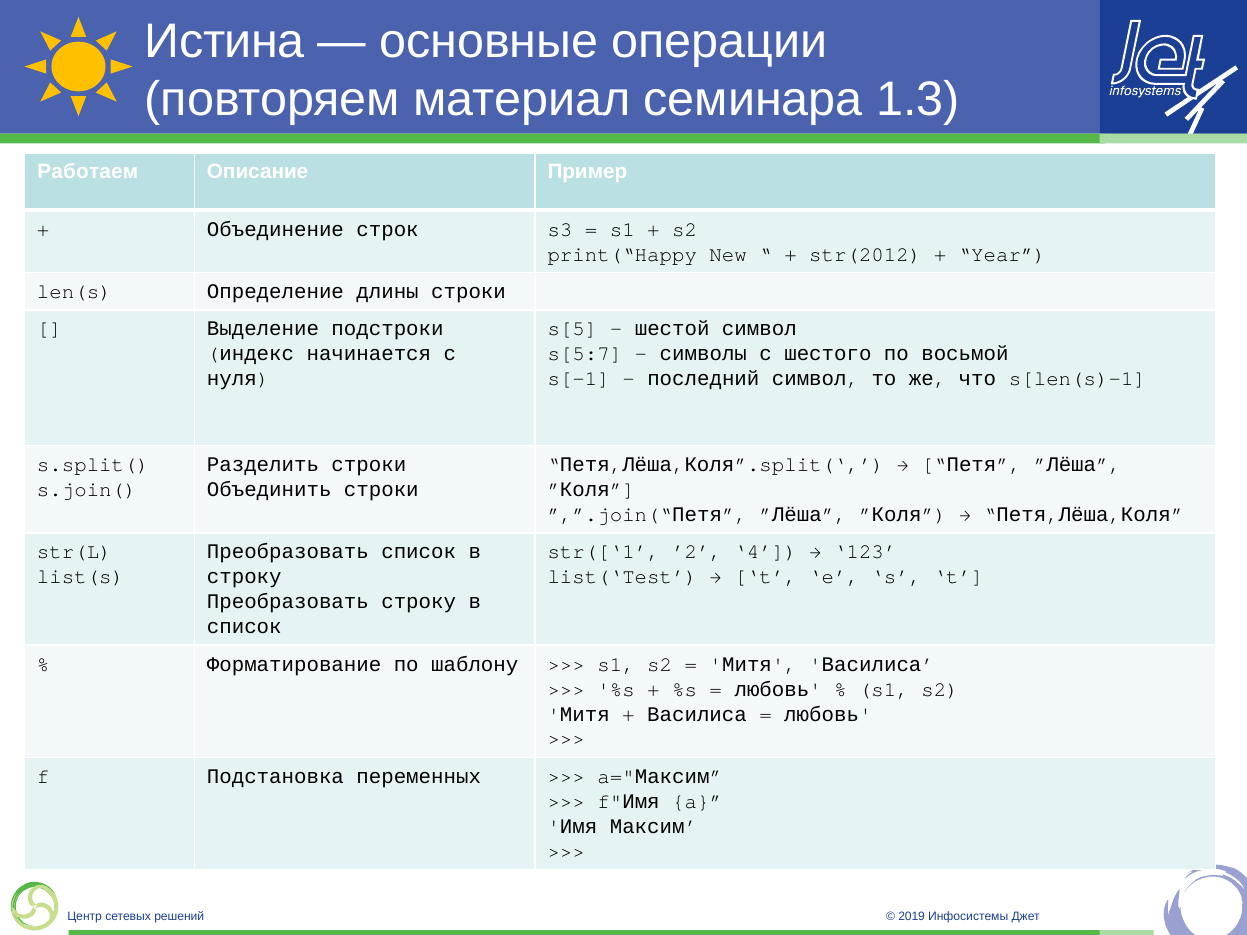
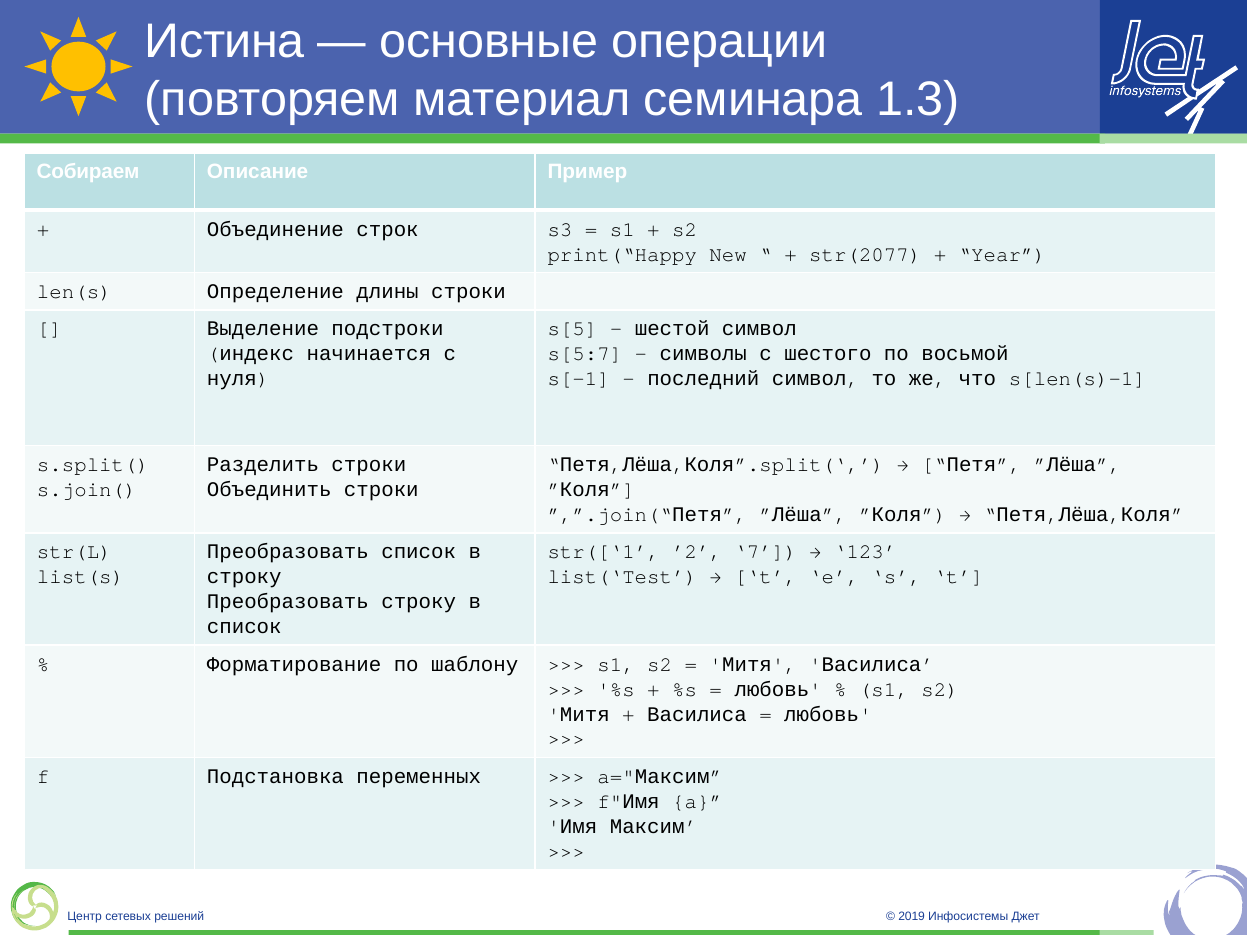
Работаем: Работаем -> Собираем (88, 172)
str(2012: str(2012 -> str(2077 (865, 254)
4: 4 -> 7 (766, 552)
